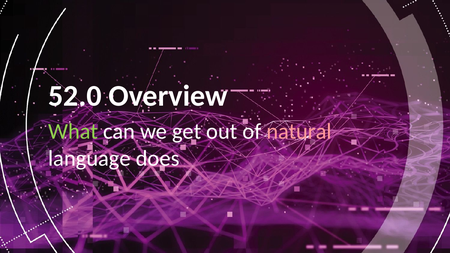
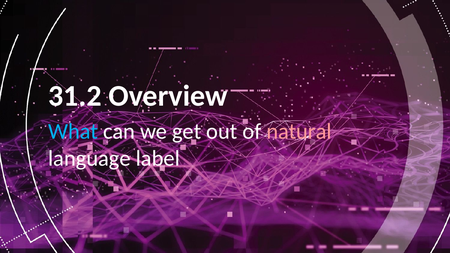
52.0: 52.0 -> 31.2 (75, 96)
What colour: light green -> light blue (73, 131)
does: does -> label (158, 158)
